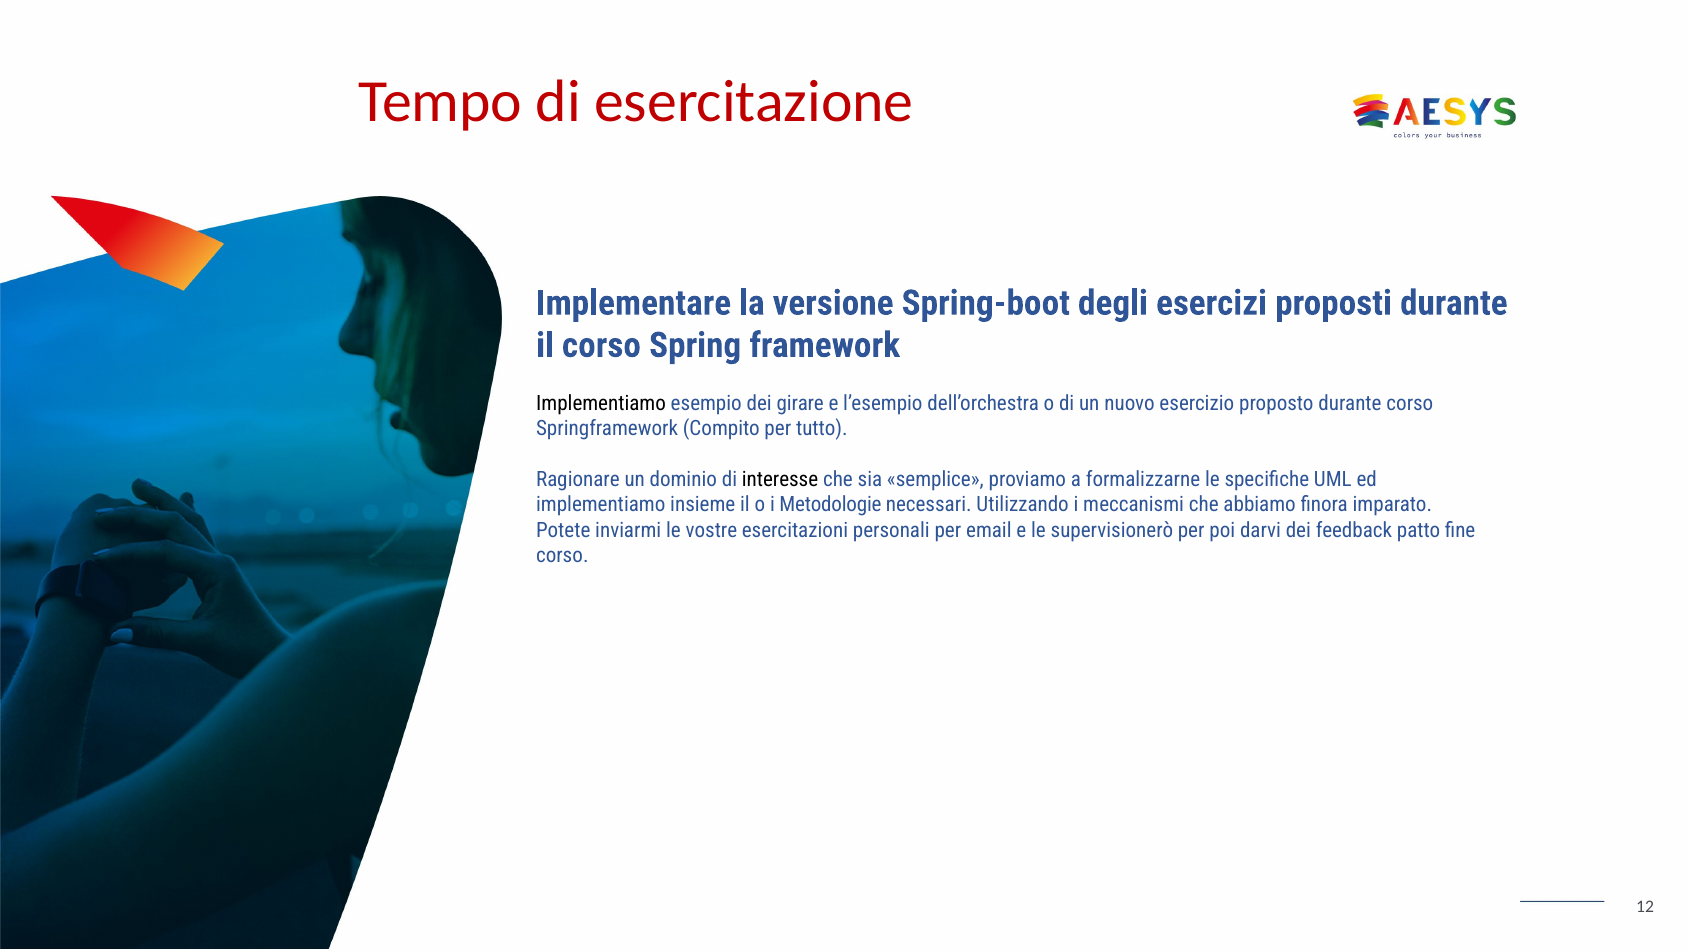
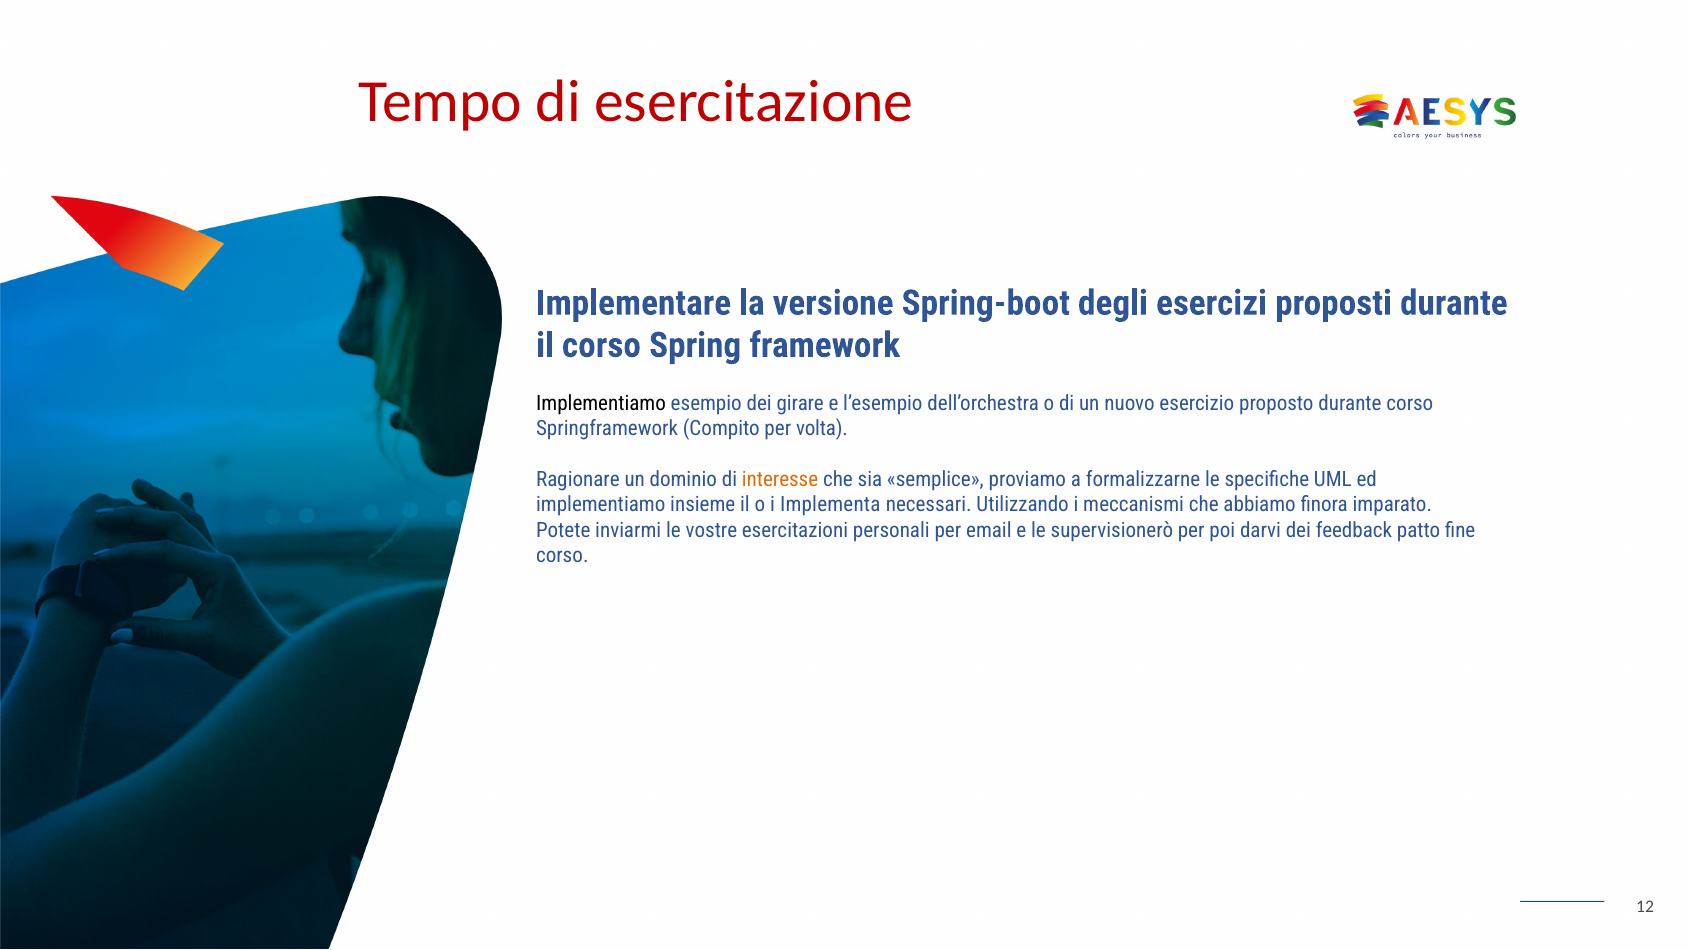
tutto: tutto -> volta (822, 429)
interesse colour: black -> orange (780, 479)
Metodologie: Metodologie -> Implementa (830, 505)
